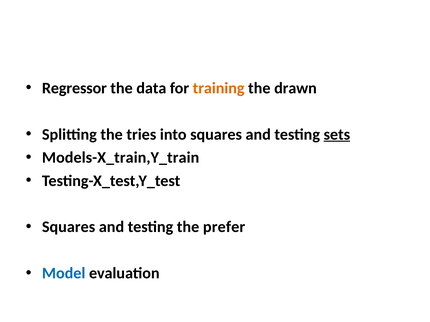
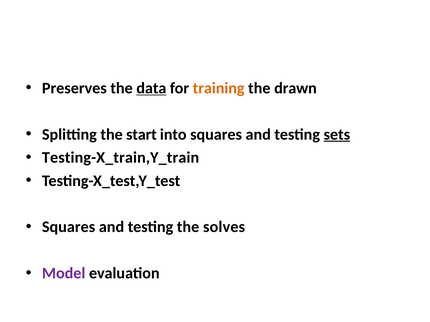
Regressor: Regressor -> Preserves (74, 88)
data underline: none -> present (151, 88)
tries: tries -> start (141, 135)
Models-X_train,Y_train: Models-X_train,Y_train -> Testing-X_train,Y_train (121, 158)
prefer: prefer -> solves (224, 227)
Model colour: blue -> purple (64, 274)
